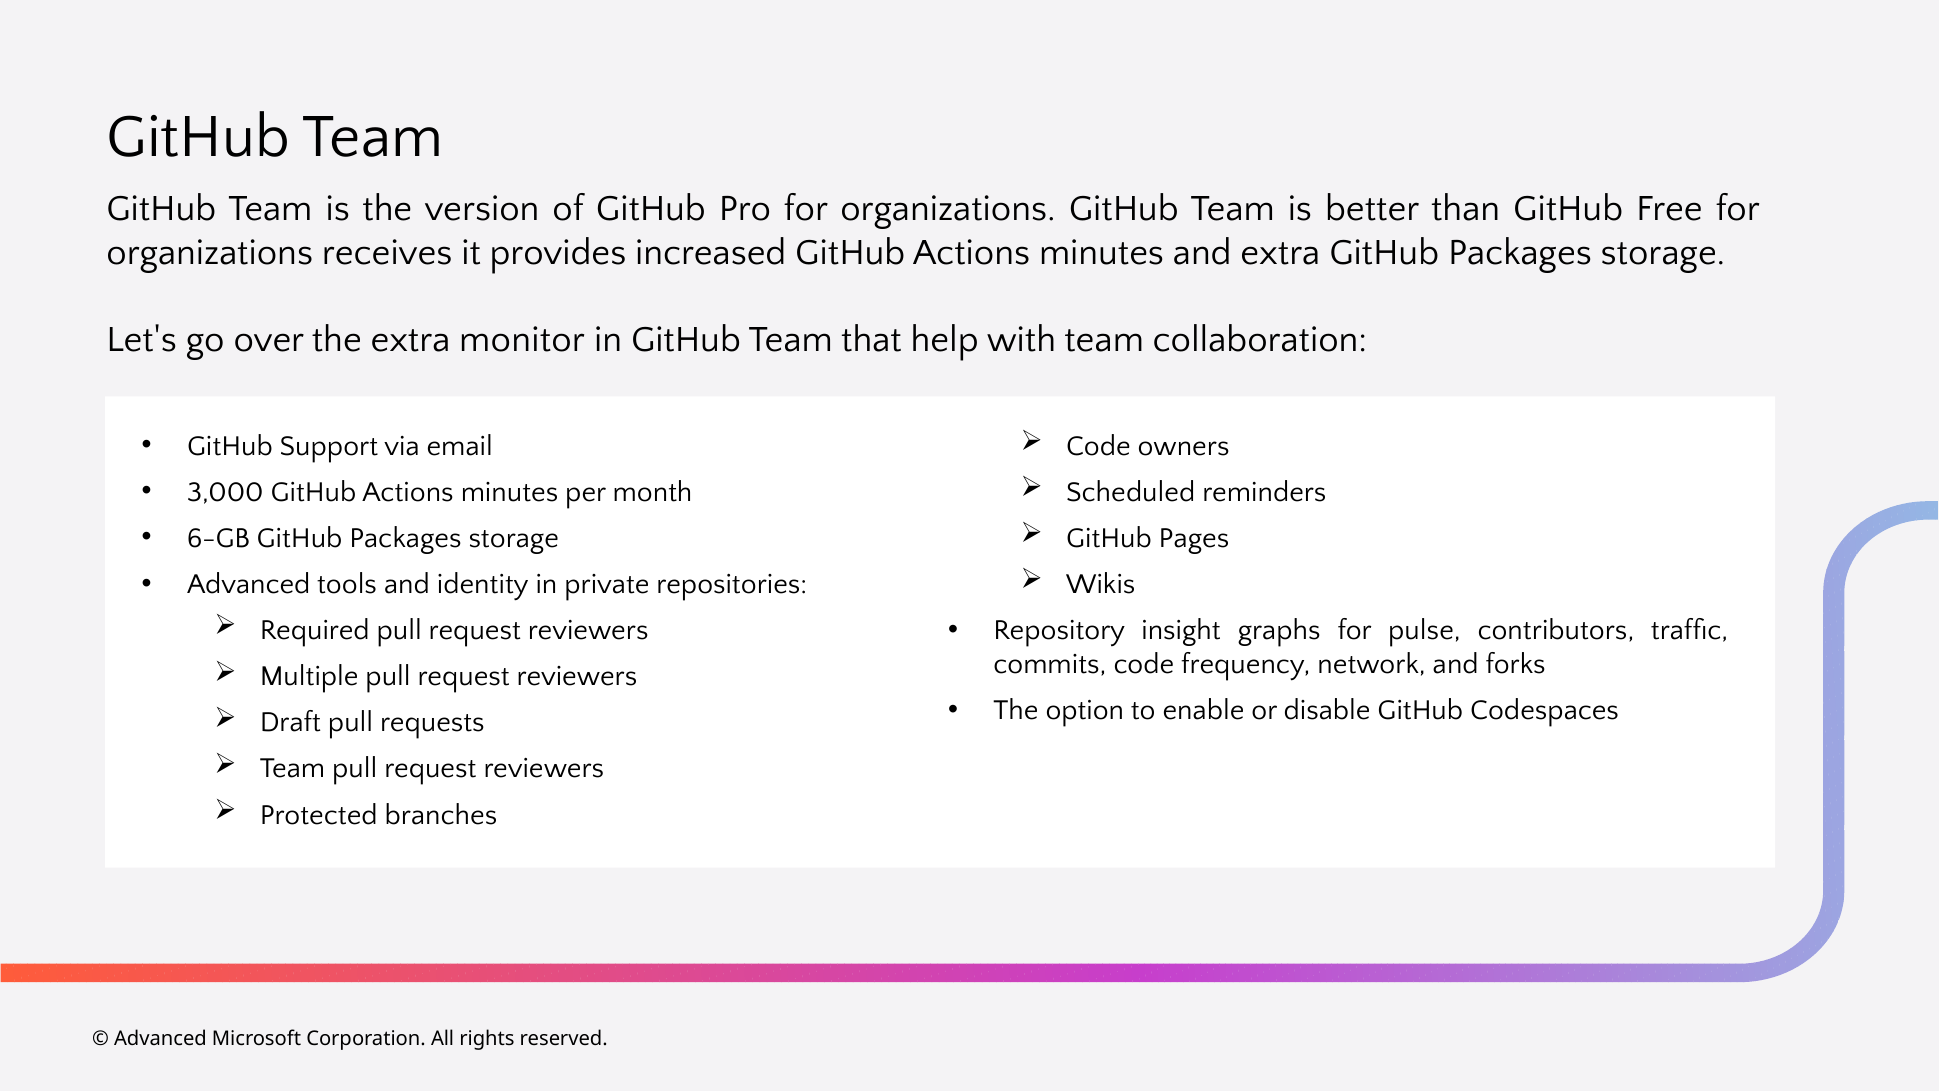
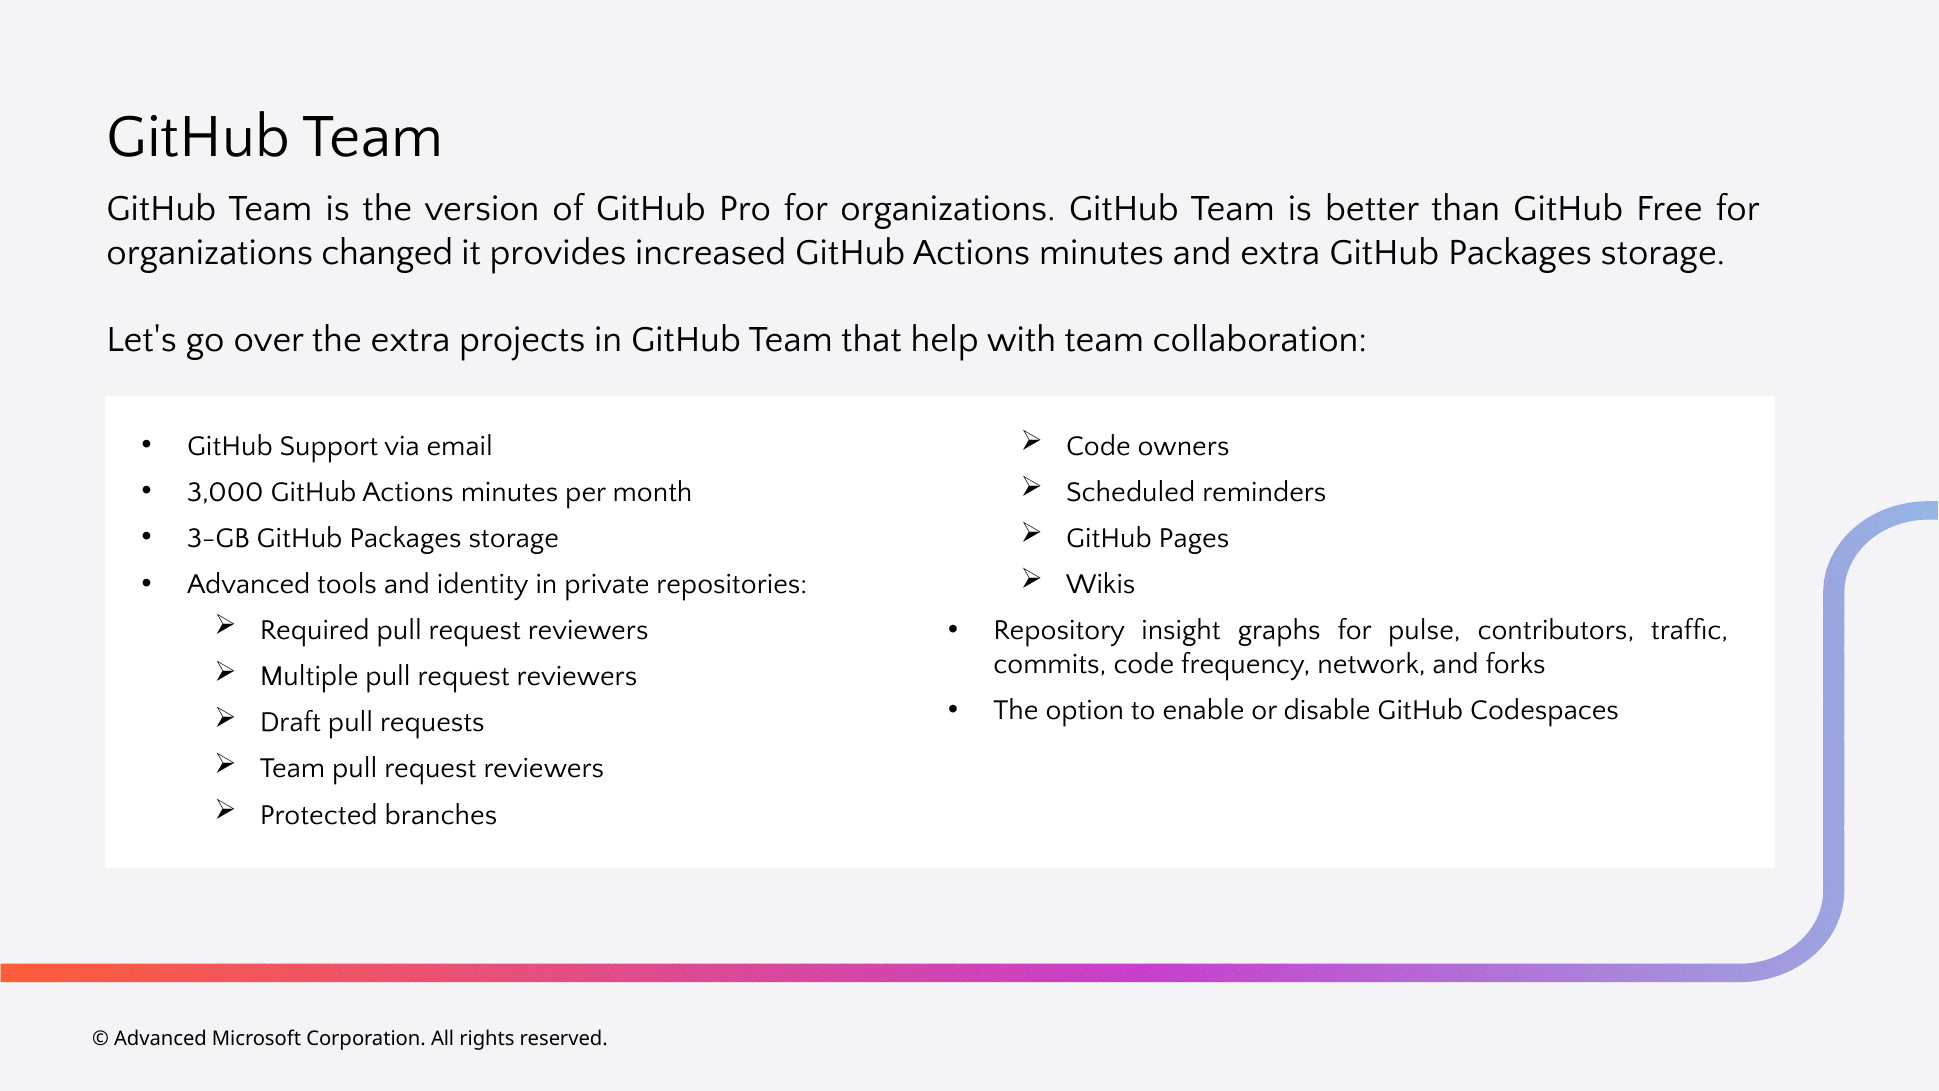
receives: receives -> changed (387, 253)
monitor: monitor -> projects (522, 340)
6-GB: 6-GB -> 3-GB (219, 538)
